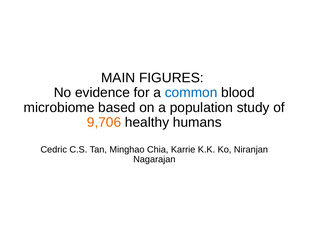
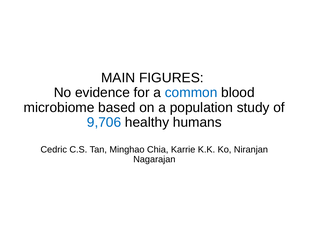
9,706 colour: orange -> blue (104, 122)
